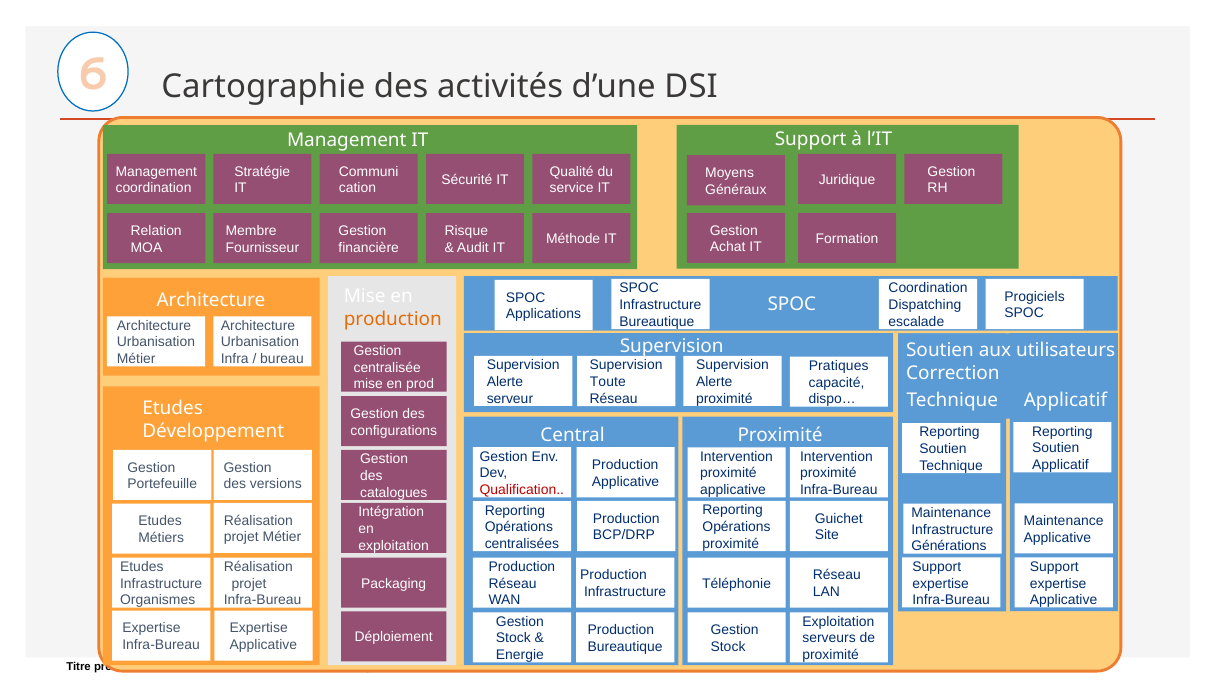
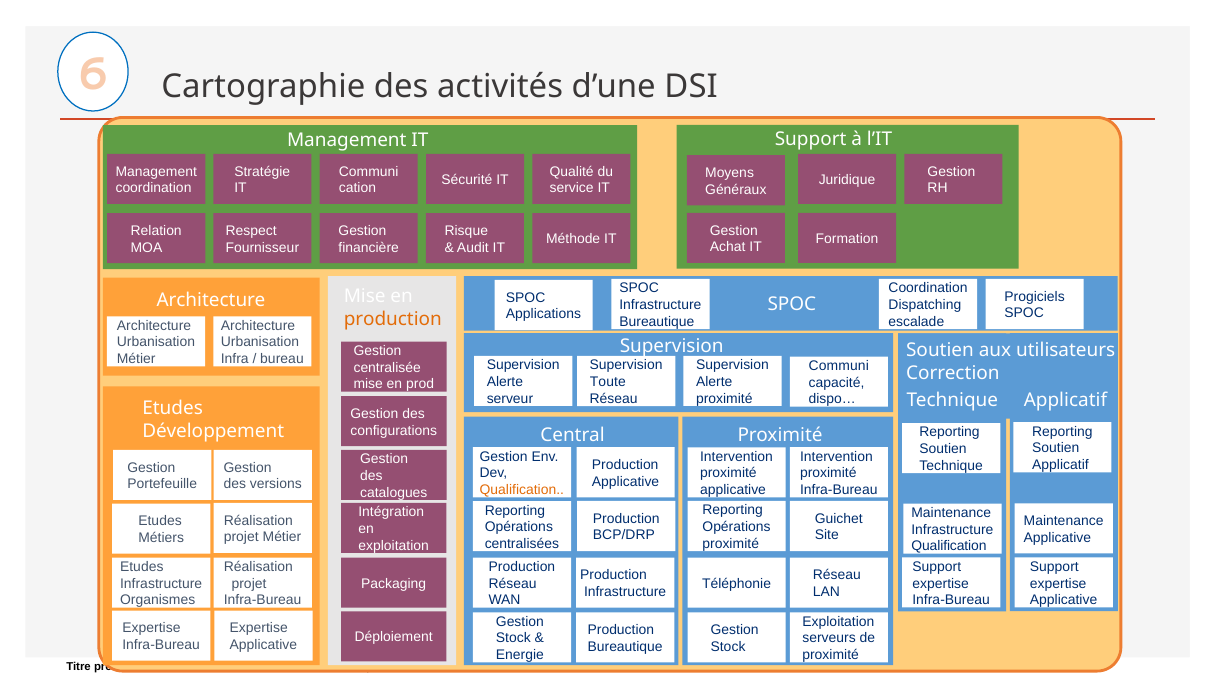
Membre: Membre -> Respect (251, 231)
Pratiques: Pratiques -> Communi (839, 366)
Qualification colour: red -> orange (522, 490)
Générations: Générations -> Qualification (949, 547)
